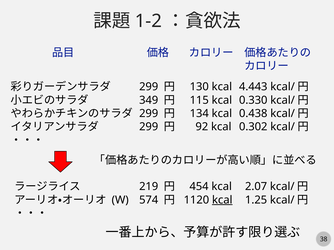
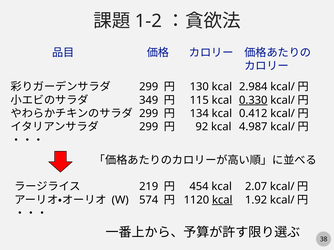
4.443: 4.443 -> 2.984 (253, 87)
0.330 underline: none -> present (253, 100)
0.438: 0.438 -> 0.412 (253, 114)
0.302: 0.302 -> 4.987 (253, 127)
1.25: 1.25 -> 1.92 (256, 200)
